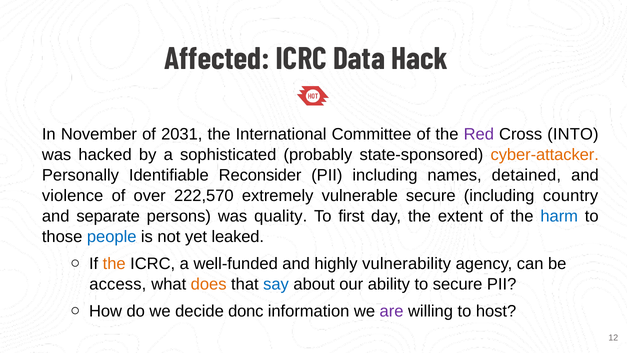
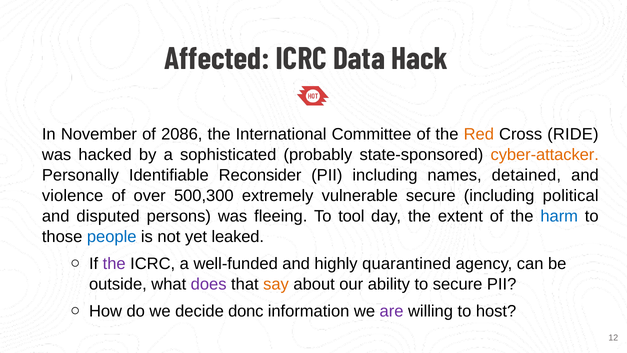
2031: 2031 -> 2086 (182, 134)
Red colour: purple -> orange (479, 134)
INTO: INTO -> RIDE (573, 134)
222,570: 222,570 -> 500,300 (204, 196)
country: country -> political (571, 196)
separate: separate -> disputed (108, 216)
quality: quality -> fleeing (281, 216)
first: first -> tool (351, 216)
the colour: orange -> purple (114, 264)
vulnerability: vulnerability -> quarantined (407, 264)
access: access -> outside (118, 284)
does colour: orange -> purple (209, 284)
say colour: blue -> orange (276, 284)
